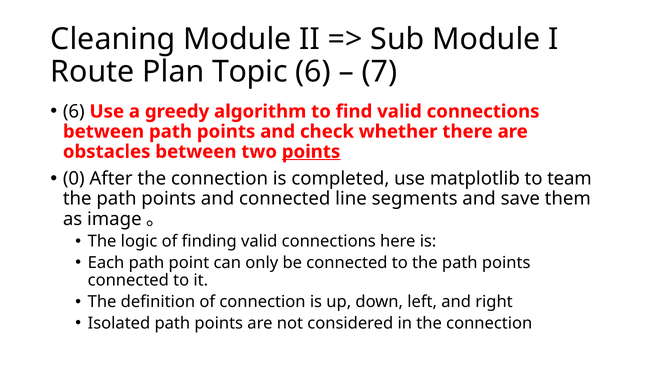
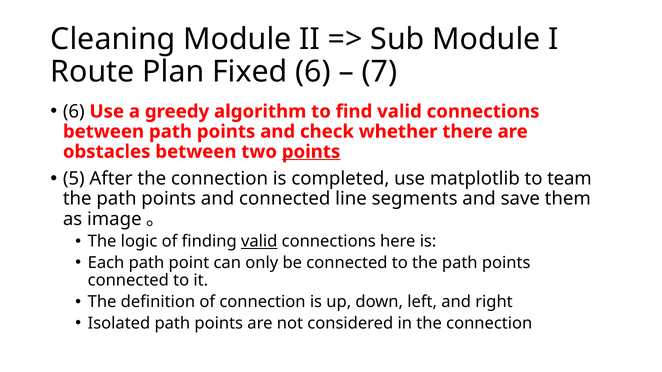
Topic: Topic -> Fixed (250, 72)
0: 0 -> 5 (74, 179)
valid underline: none -> present (259, 242)
